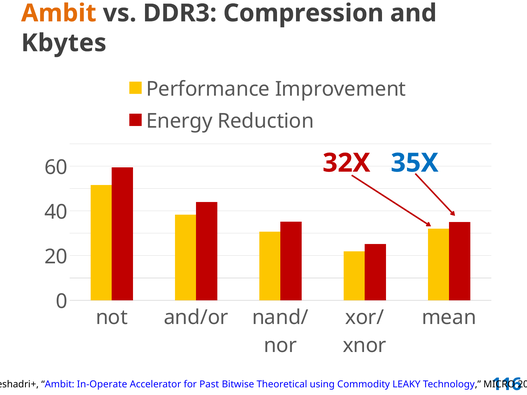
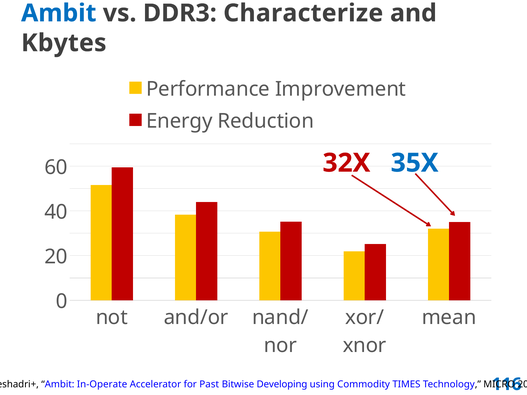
Ambit colour: orange -> blue (59, 13)
Compression: Compression -> Characterize (303, 13)
Theoretical: Theoretical -> Developing (282, 385)
LEAKY: LEAKY -> TIMES (406, 385)
